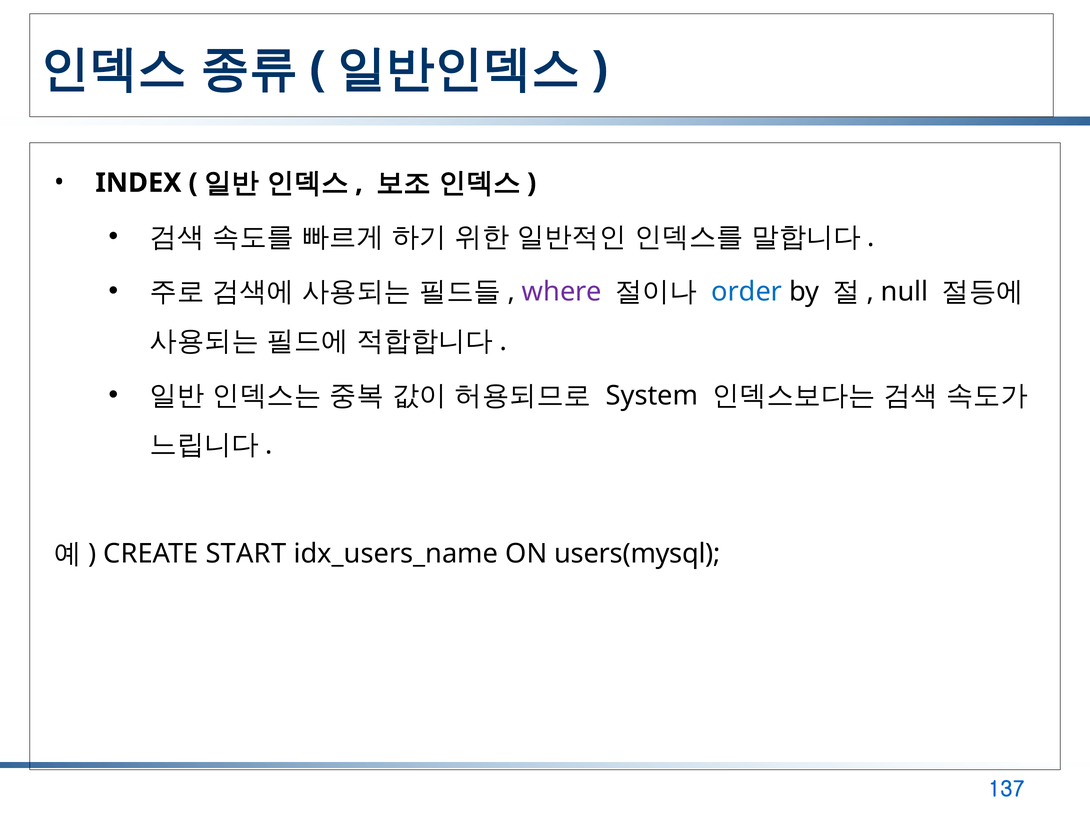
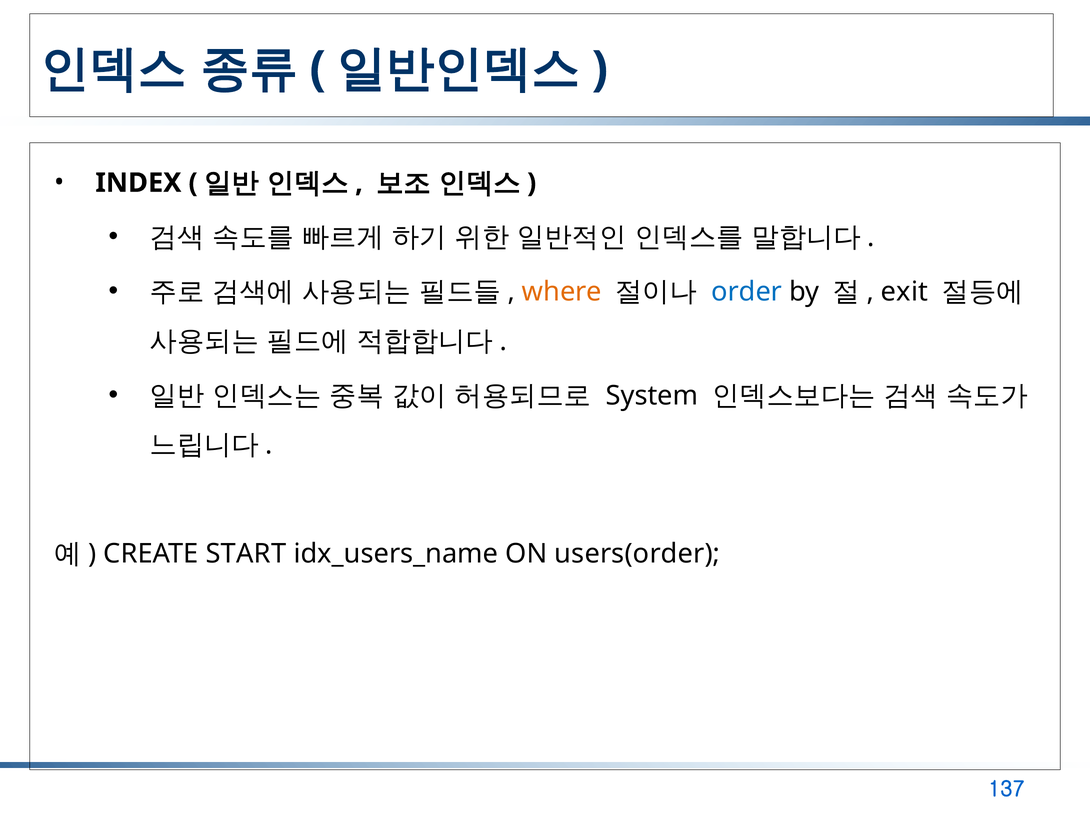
where colour: purple -> orange (562, 292)
null: null -> exit (904, 292)
users(mysql: users(mysql -> users(order (637, 553)
